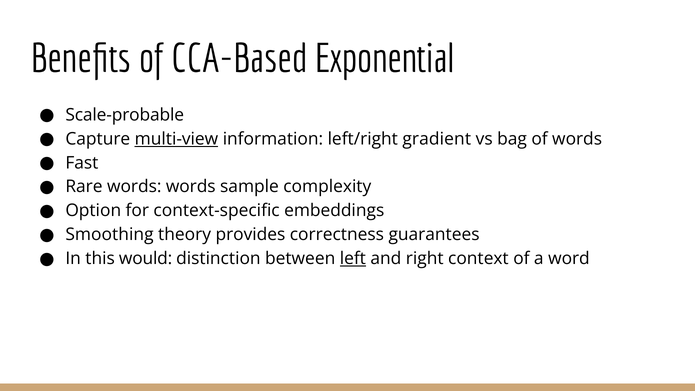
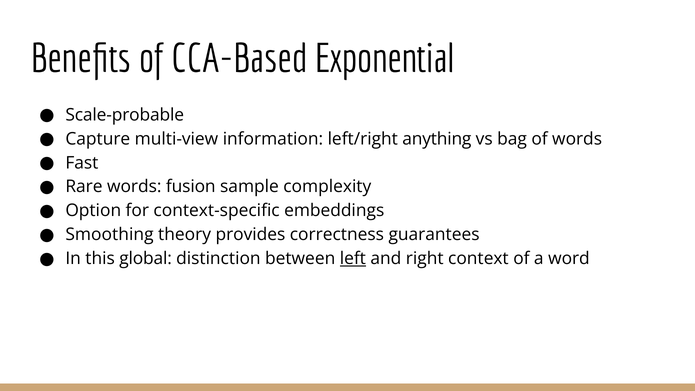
multi-view underline: present -> none (176, 139)
gradient: gradient -> anything (437, 139)
words words: words -> fusion (191, 187)
would: would -> global (146, 259)
